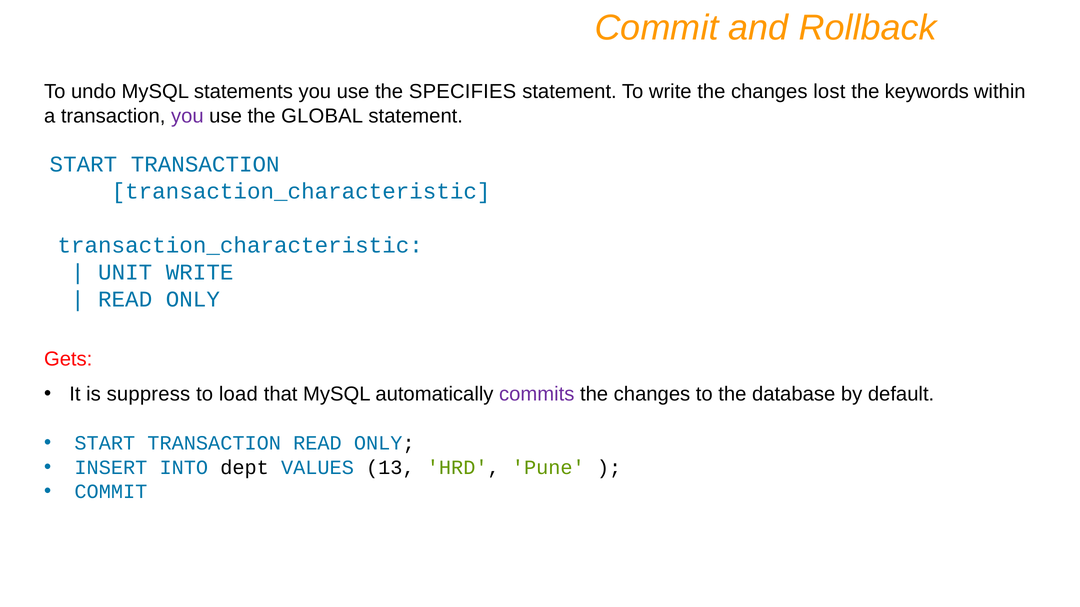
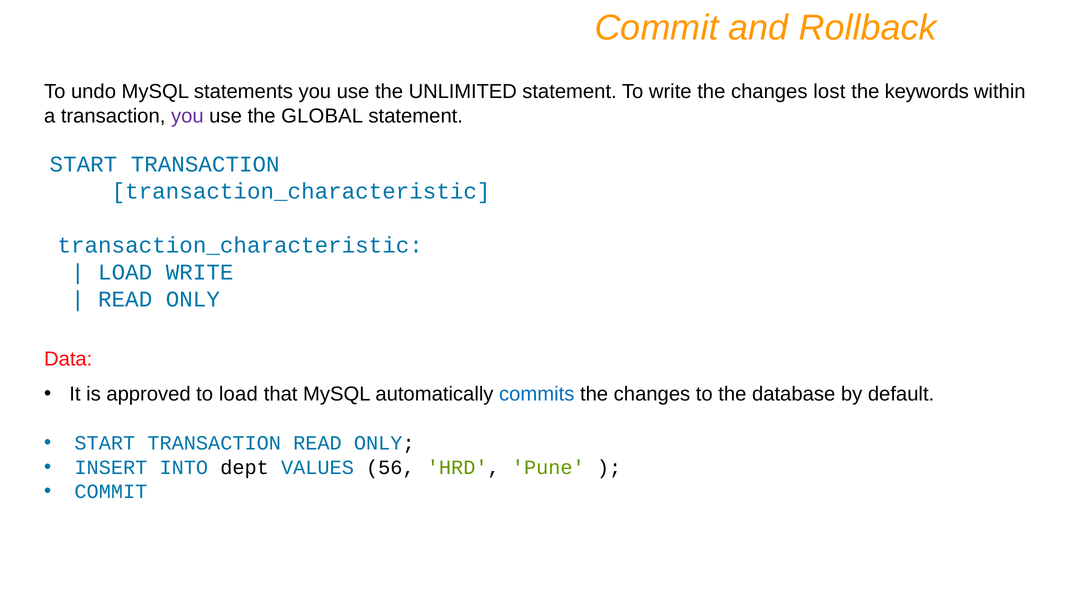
SPECIFIES: SPECIFIES -> UNLIMITED (463, 92)
UNIT: UNIT -> LOAD (125, 273)
Gets: Gets -> Data (68, 360)
suppress: suppress -> approved (149, 395)
commits colour: purple -> blue (537, 395)
13: 13 -> 56 (390, 468)
